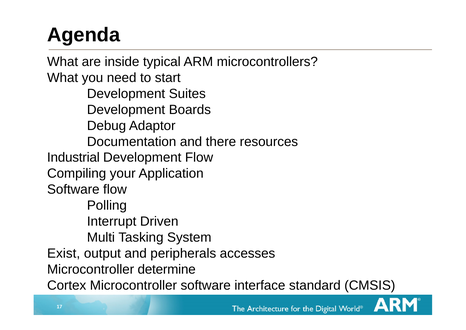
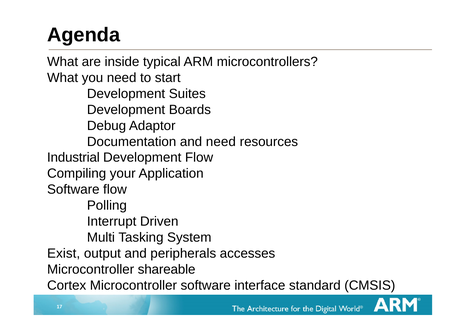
and there: there -> need (221, 141)
determine: determine -> shareable (167, 269)
